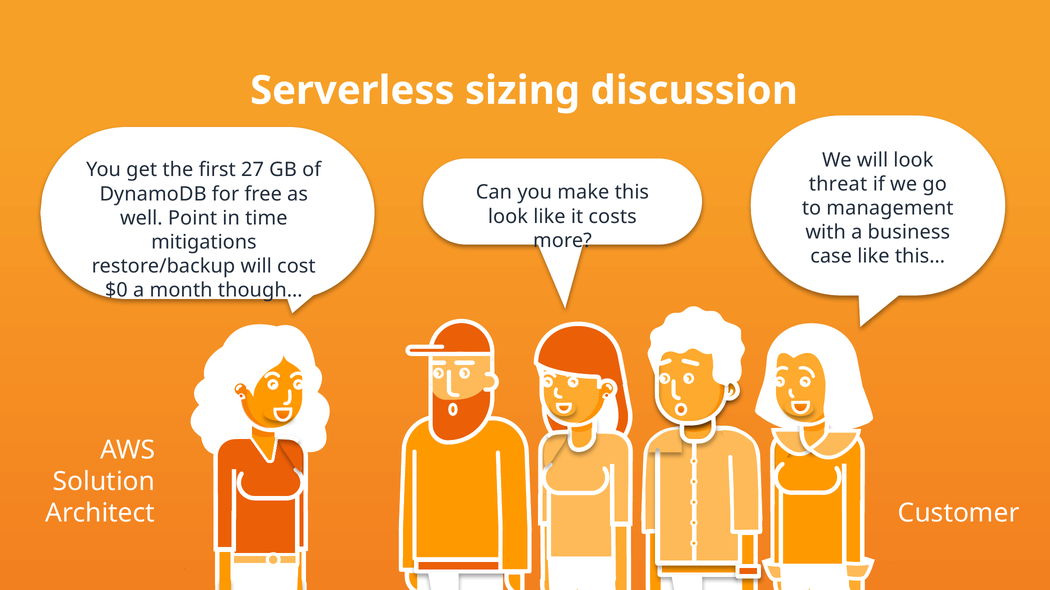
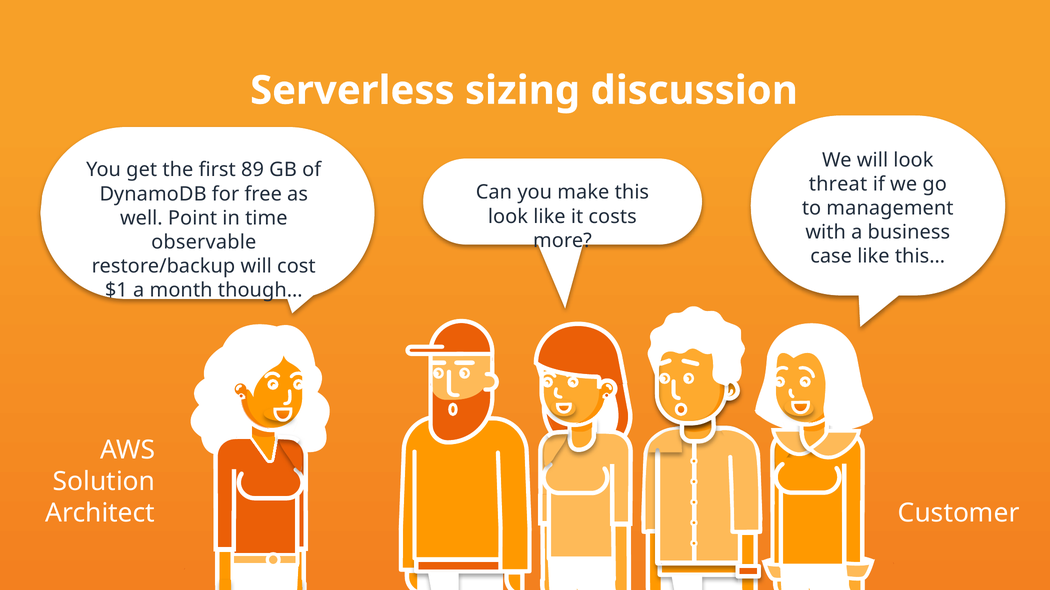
27: 27 -> 89 (253, 170)
mitigations: mitigations -> observable (204, 242)
$0: $0 -> $1 (116, 290)
